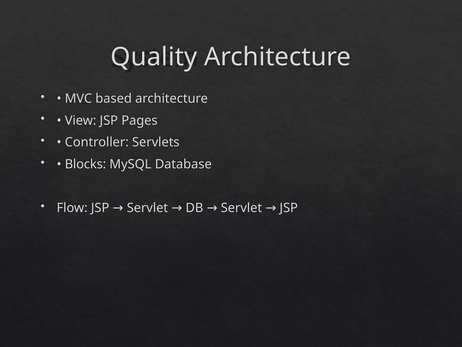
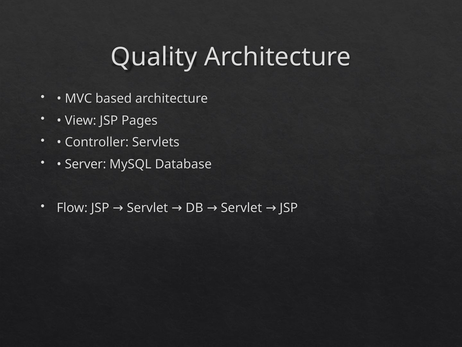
Blocks: Blocks -> Server (85, 164)
